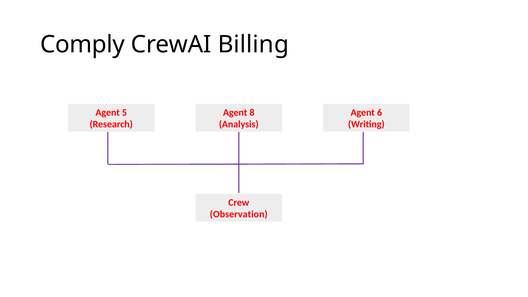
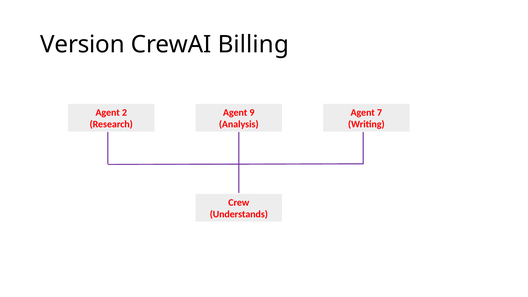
Comply: Comply -> Version (82, 44)
5: 5 -> 2 (124, 112)
8: 8 -> 9 (252, 112)
6: 6 -> 7 (380, 112)
Observation: Observation -> Understands (239, 214)
